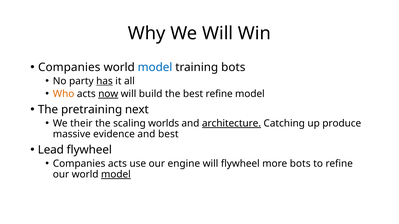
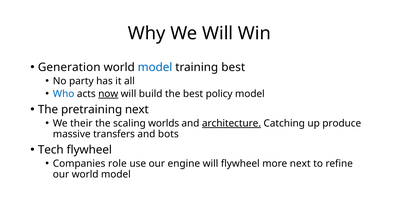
Companies: Companies -> Generation (69, 67)
training bots: bots -> best (233, 67)
has underline: present -> none (104, 81)
Who colour: orange -> blue (64, 94)
best refine: refine -> policy (219, 94)
evidence: evidence -> transfers (114, 134)
and best: best -> bots (168, 134)
Lead: Lead -> Tech (51, 150)
Companies acts: acts -> role (117, 164)
more bots: bots -> next (300, 164)
model underline: present -> none (116, 175)
